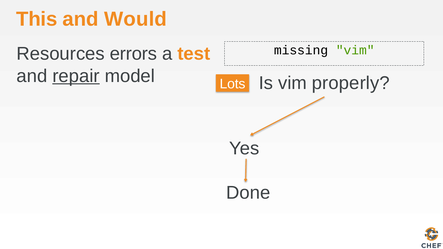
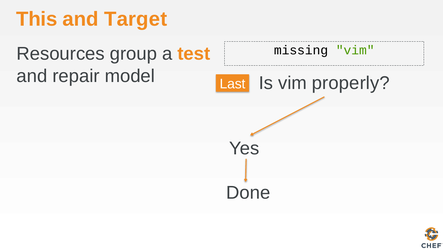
Would: Would -> Target (136, 19)
errors: errors -> group (133, 54)
repair underline: present -> none (76, 76)
Lots: Lots -> Last (233, 84)
